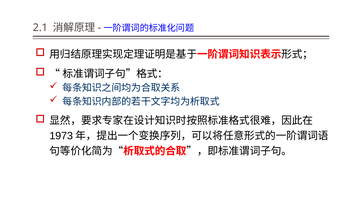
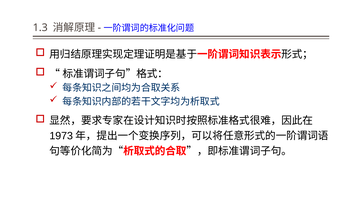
2.1: 2.1 -> 1.3 (40, 28)
